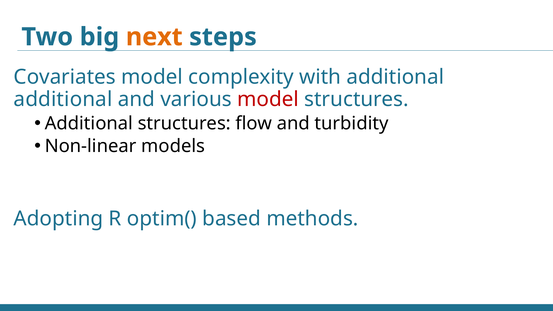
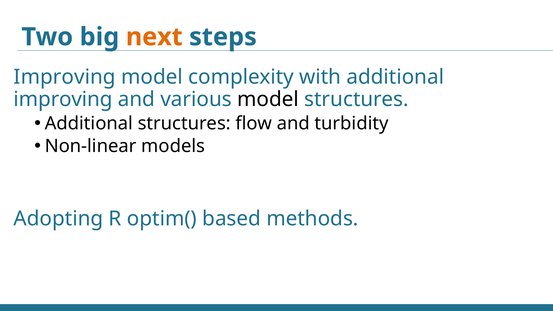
Covariates: Covariates -> Improving (65, 77)
additional: additional -> improving (63, 99)
model colour: red -> black (268, 99)
